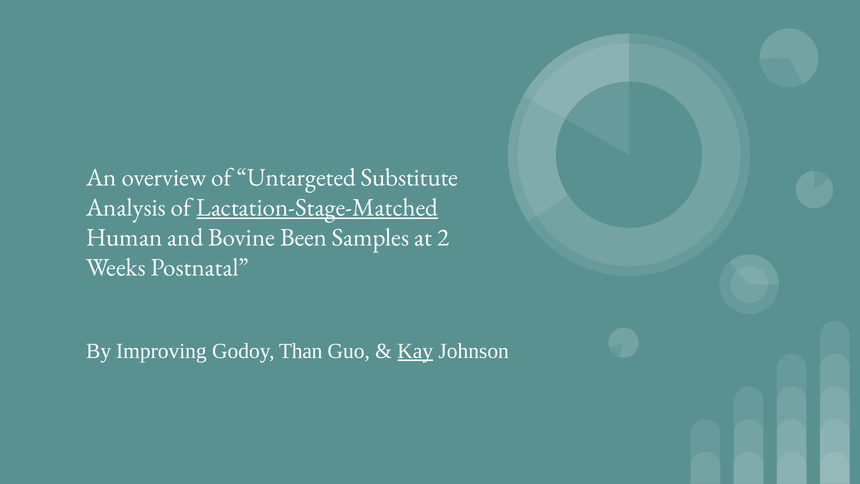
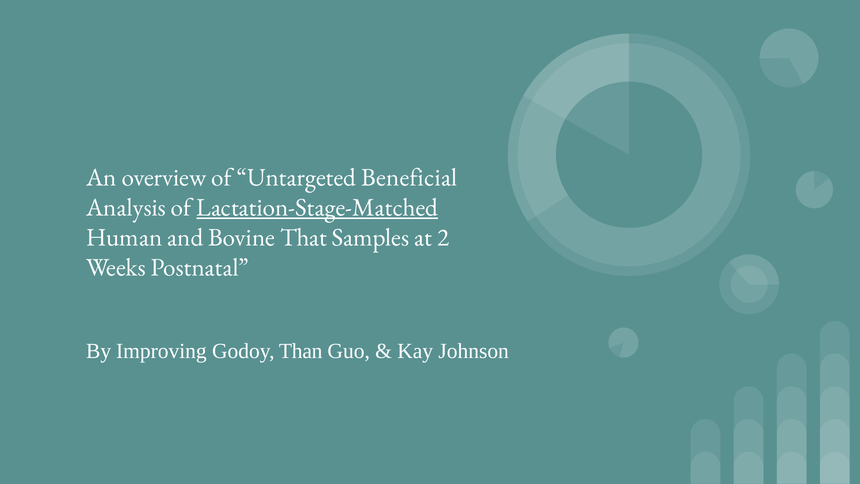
Substitute: Substitute -> Beneficial (409, 177)
Been: Been -> That (304, 237)
Kay underline: present -> none (415, 351)
